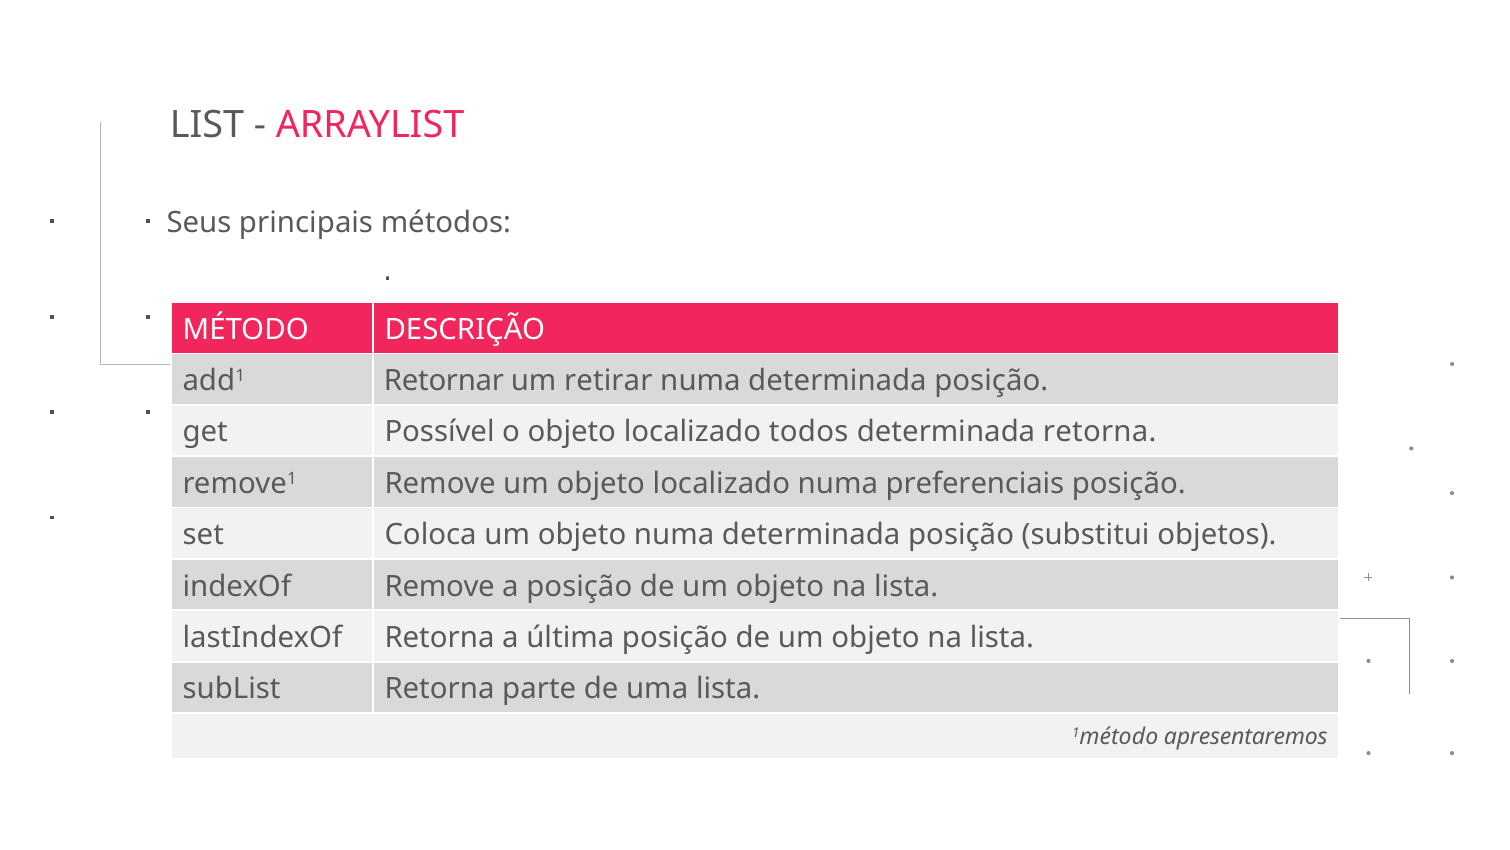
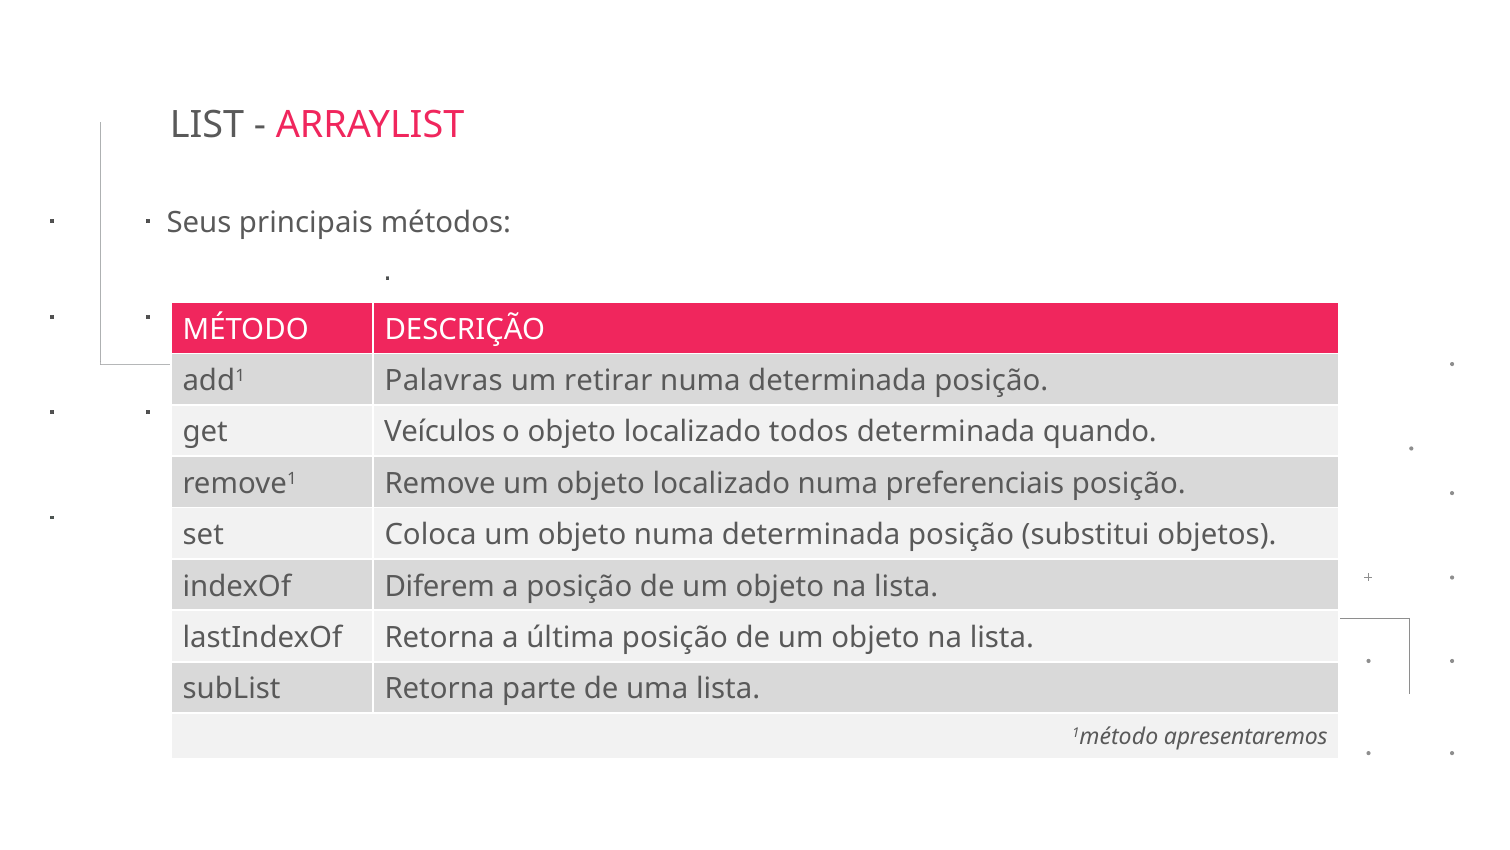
Retornar: Retornar -> Palavras (444, 381)
Possível: Possível -> Veículos (440, 432)
determinada retorna: retorna -> quando (1100, 432)
indexOf Remove: Remove -> Diferem (440, 586)
